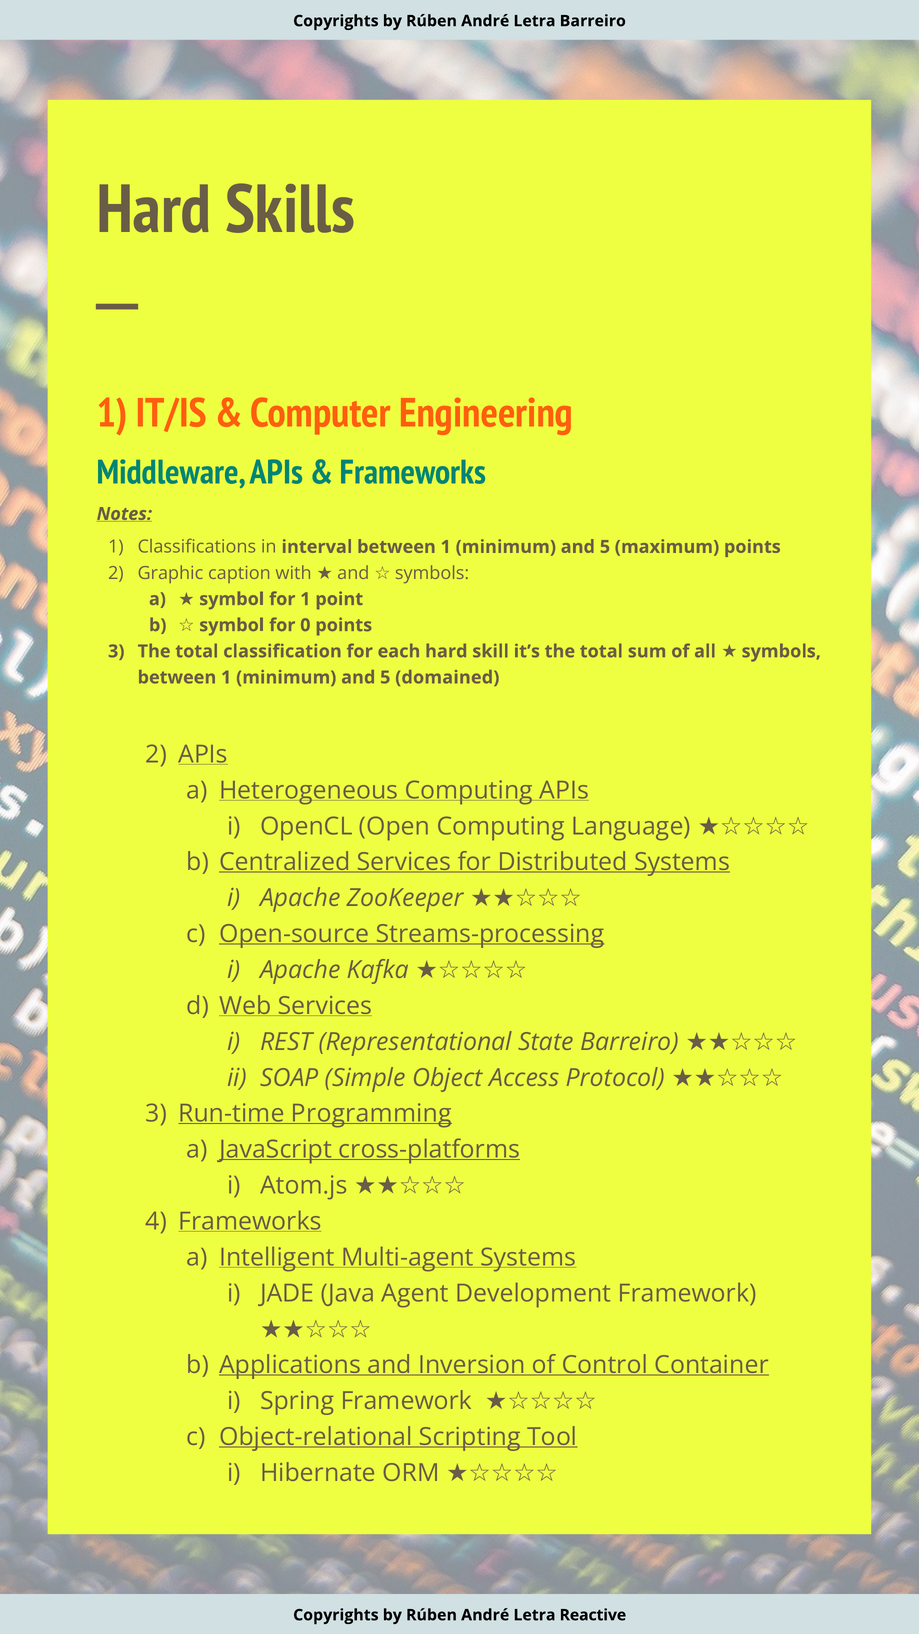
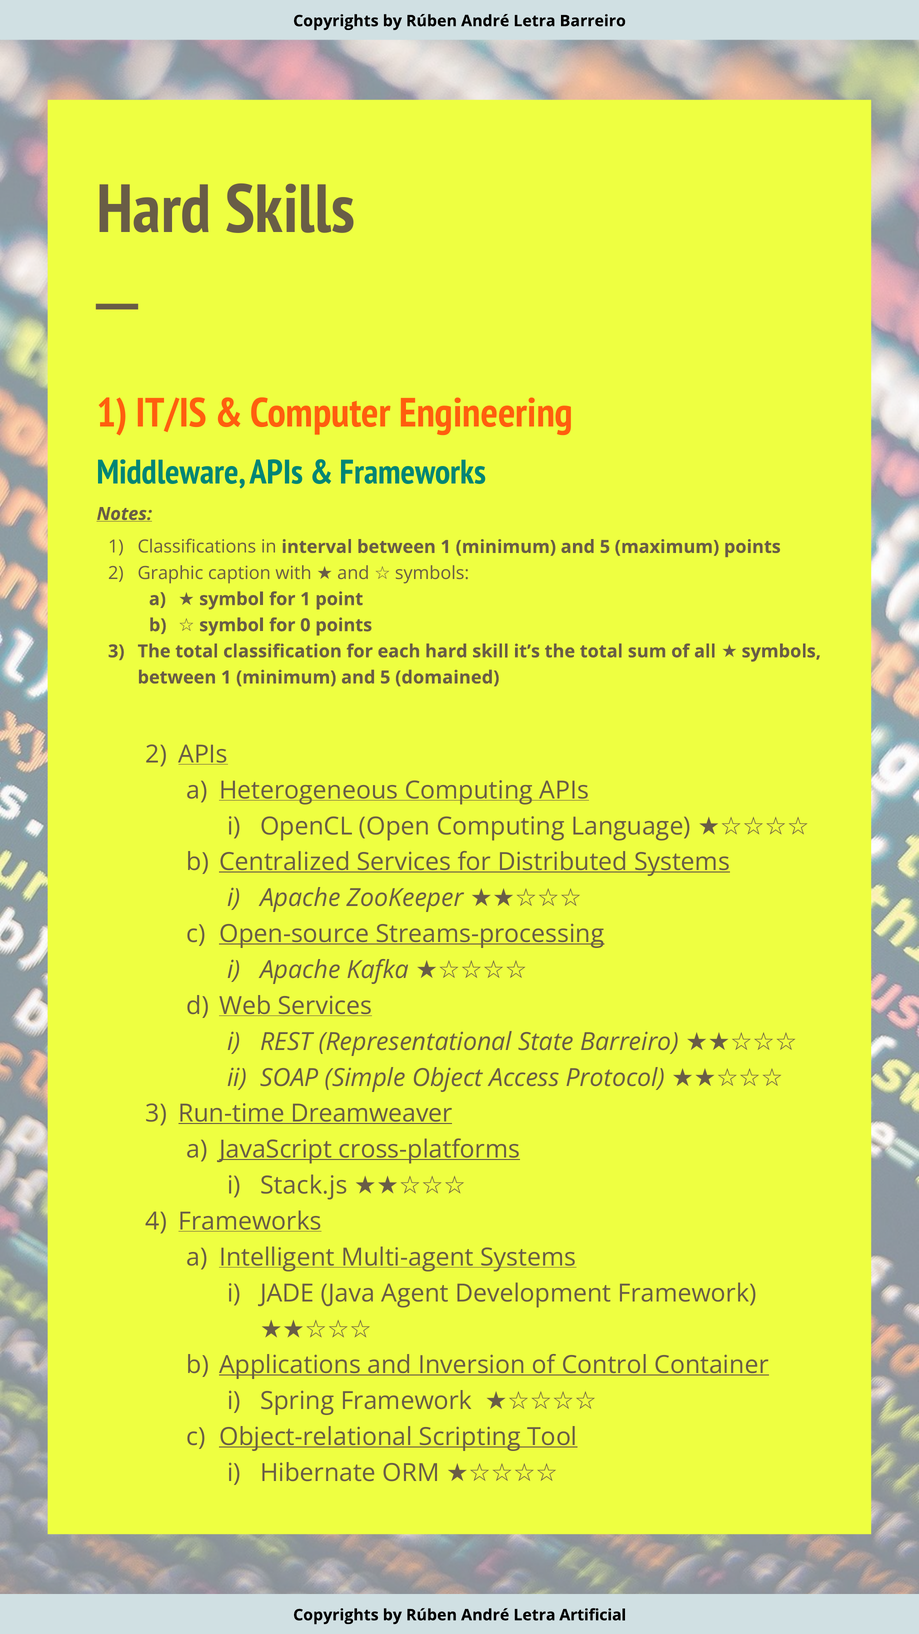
Programming: Programming -> Dreamweaver (372, 1114)
Atom.js: Atom.js -> Stack.js (304, 1185)
Reactive: Reactive -> Artificial (593, 1615)
